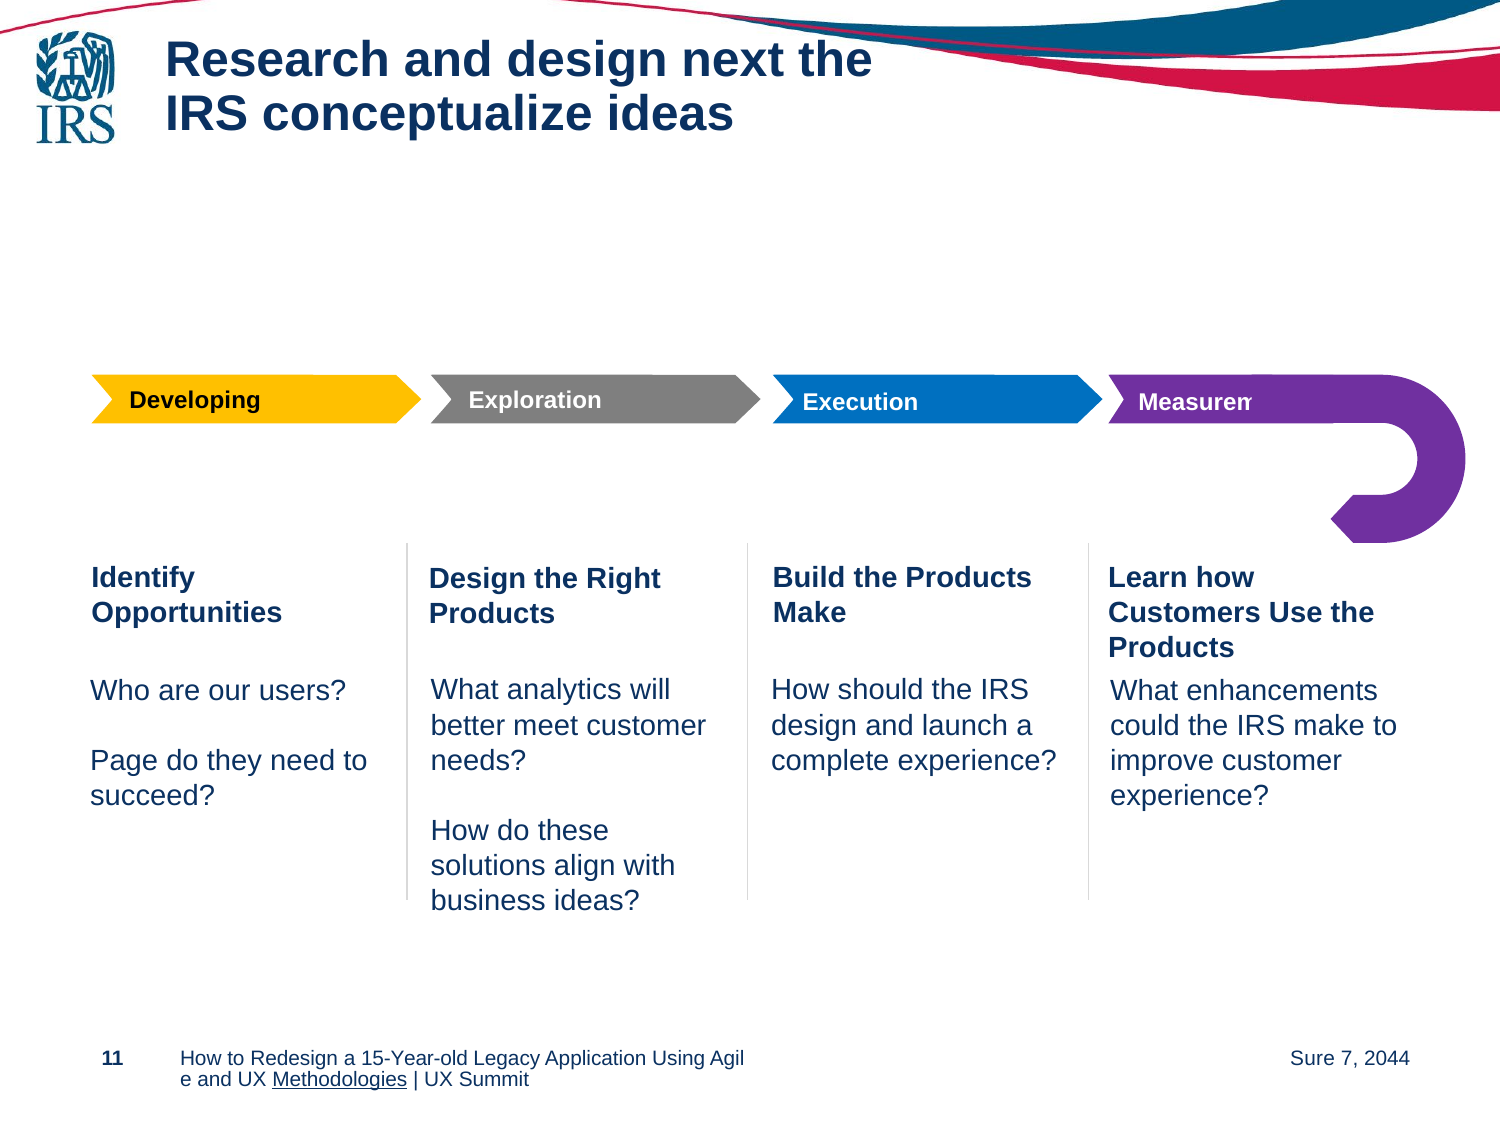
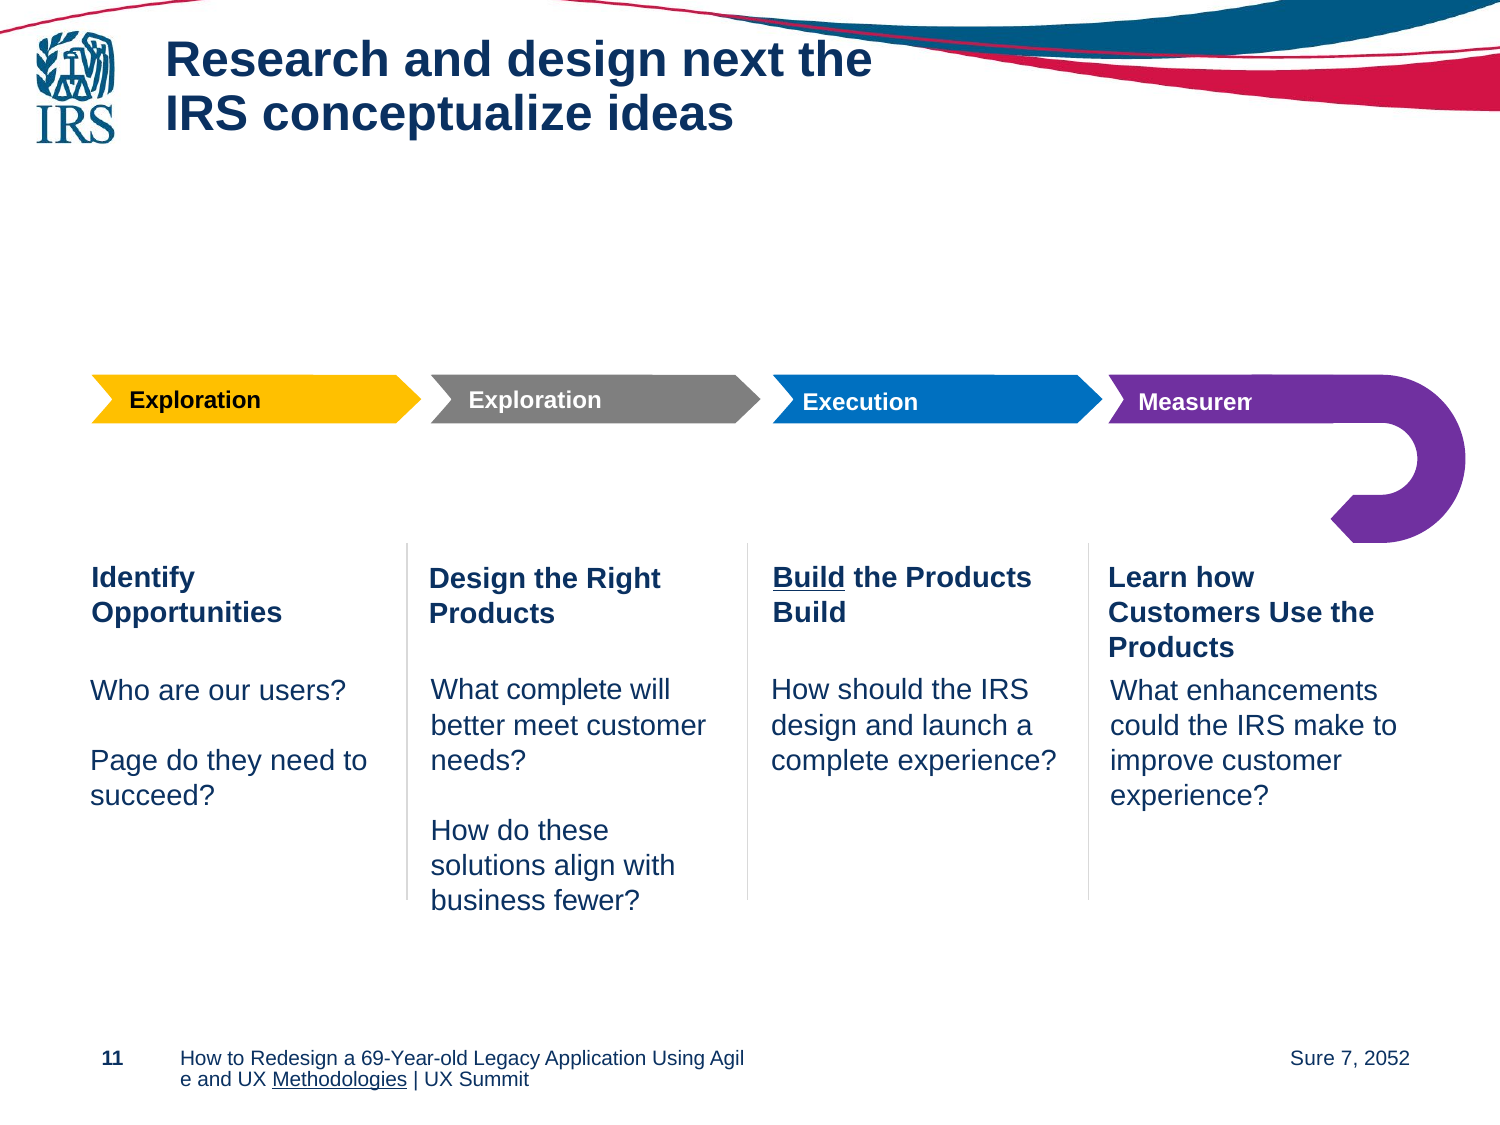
Developing: Developing -> Exploration (195, 401)
Build underline: none -> present (809, 578)
Make: Make -> Build (810, 613)
What analytics: analytics -> complete (565, 690)
business ideas: ideas -> fewer (597, 900)
15-Year-old: 15-Year-old -> 69-Year-old (414, 1059)
2044: 2044 -> 2052 (1387, 1059)
